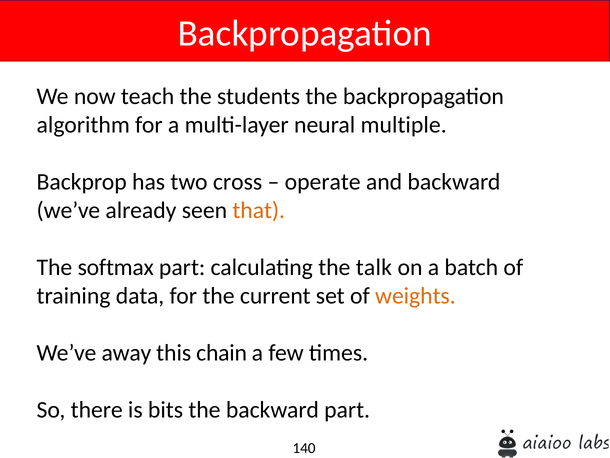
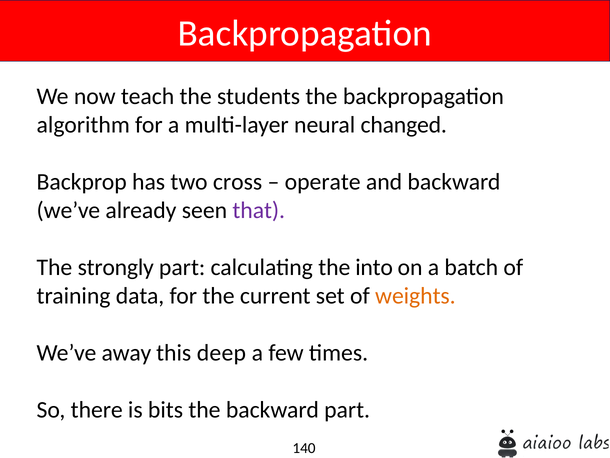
multiple: multiple -> changed (404, 125)
that colour: orange -> purple (259, 210)
softmax: softmax -> strongly (116, 267)
talk: talk -> into (374, 267)
chain: chain -> deep (221, 352)
